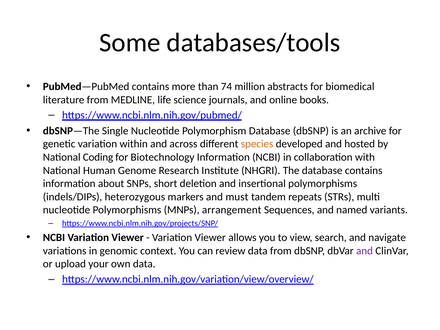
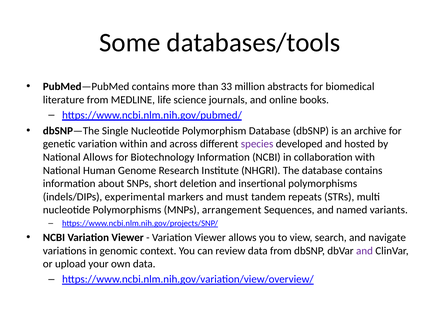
74: 74 -> 33 (226, 87)
species colour: orange -> purple (257, 144)
National Coding: Coding -> Allows (98, 157)
heterozygous: heterozygous -> experimental (135, 197)
